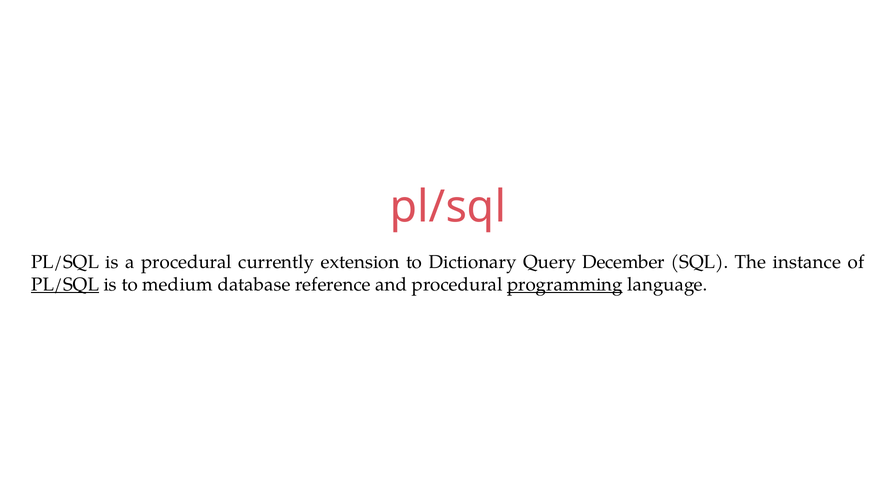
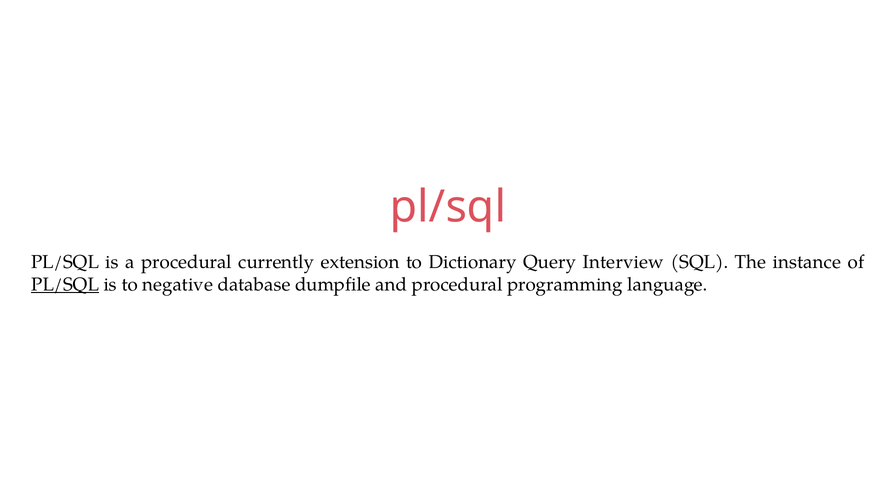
December: December -> Interview (623, 262)
medium: medium -> negative (178, 285)
reference: reference -> dumpfile (333, 285)
programming underline: present -> none (565, 285)
